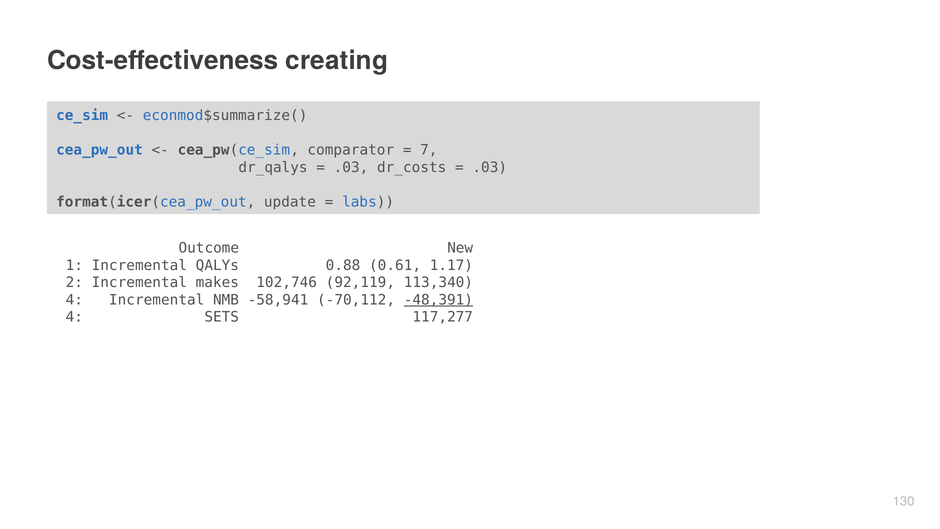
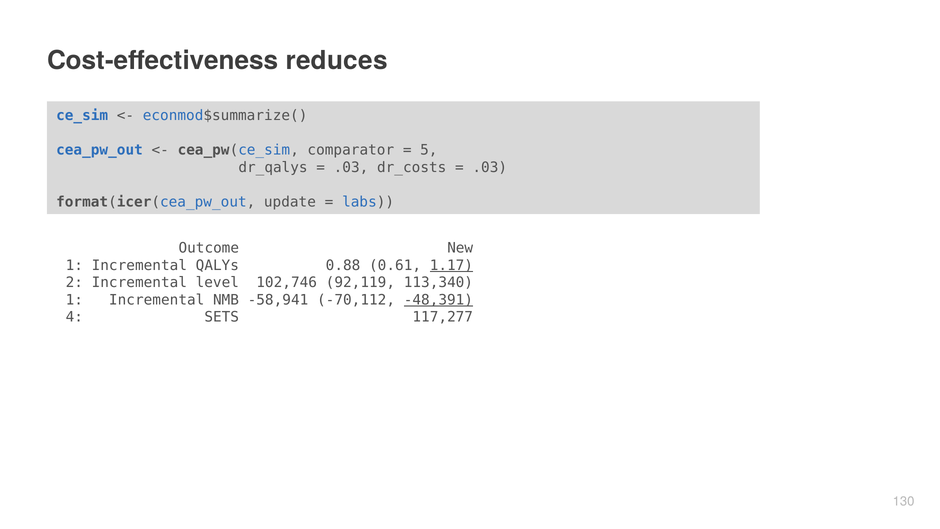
creating: creating -> reduces (337, 61)
7: 7 -> 5 (429, 150)
1.17 underline: none -> present (451, 265)
makes: makes -> level (217, 282)
4: 4 -> 1 (74, 300)
